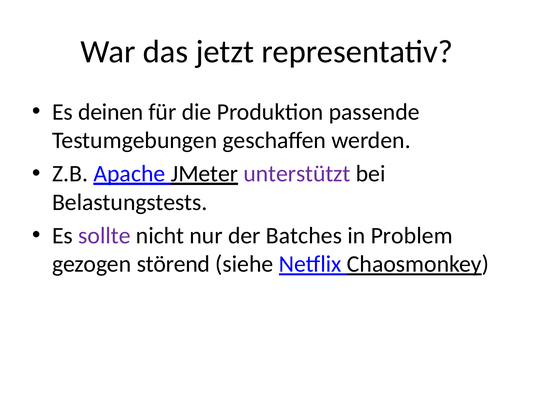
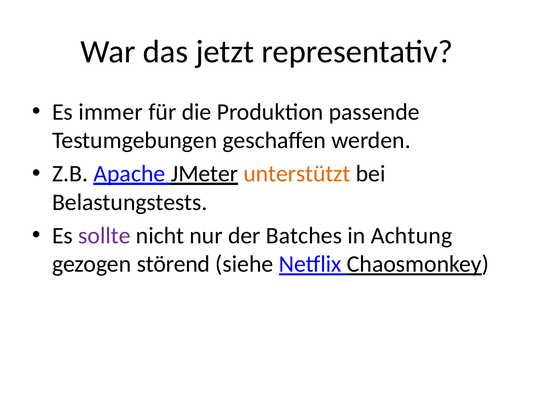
deinen: deinen -> immer (111, 112)
unterstützt colour: purple -> orange (297, 174)
Problem: Problem -> Achtung (412, 236)
